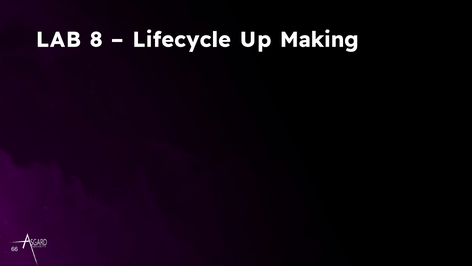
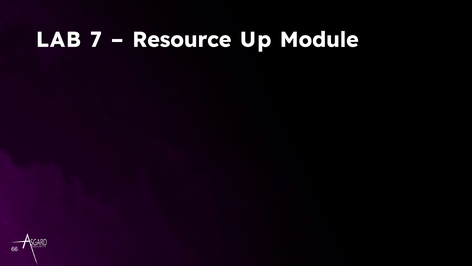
8: 8 -> 7 (96, 40)
Lifecycle: Lifecycle -> Resource (182, 40)
Making: Making -> Module (319, 40)
